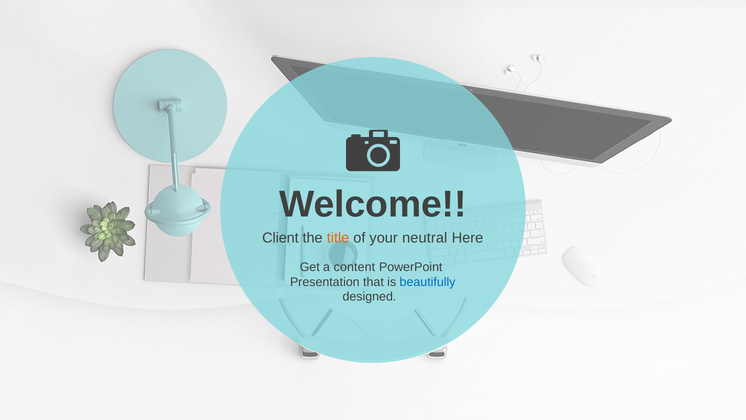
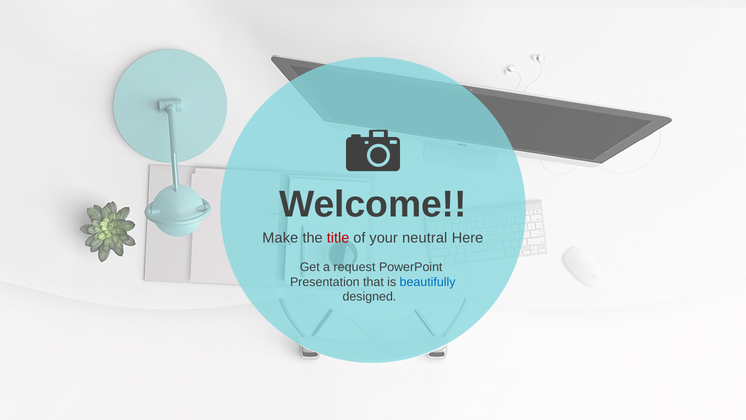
Client: Client -> Make (280, 238)
title colour: orange -> red (338, 238)
content: content -> request (354, 267)
